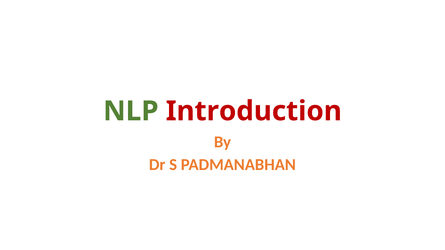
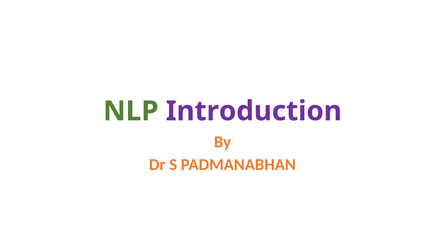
Introduction colour: red -> purple (254, 111)
